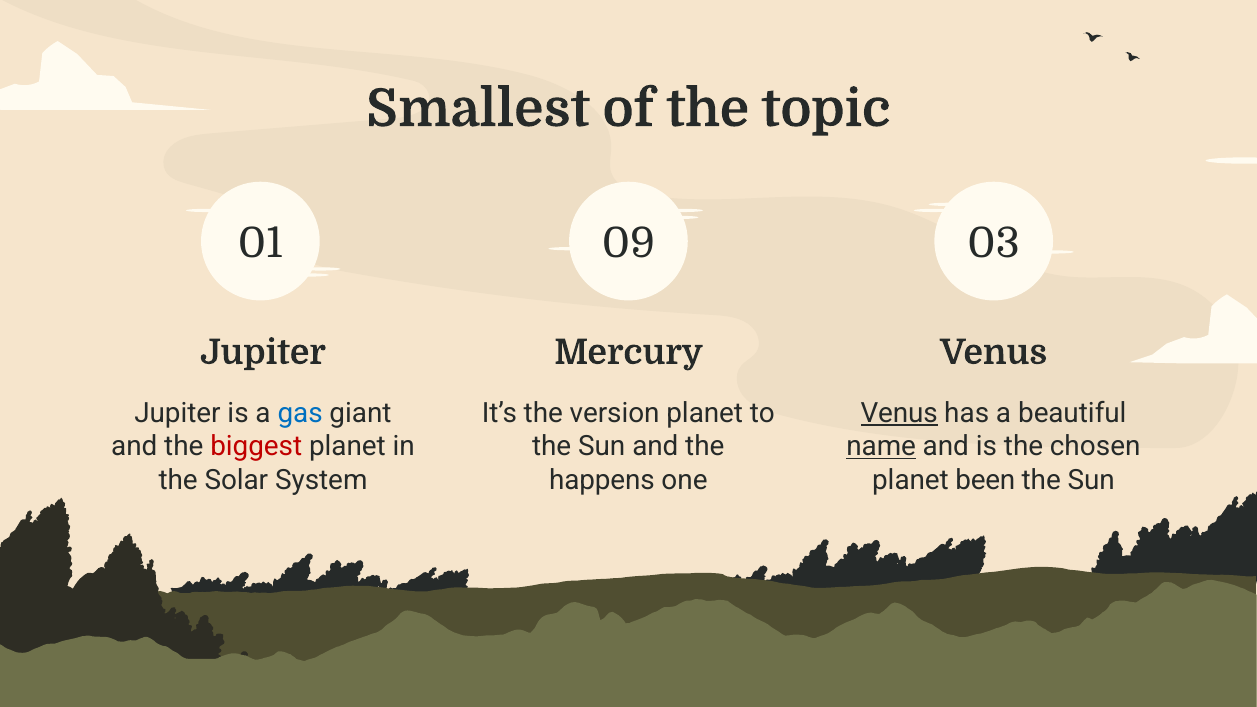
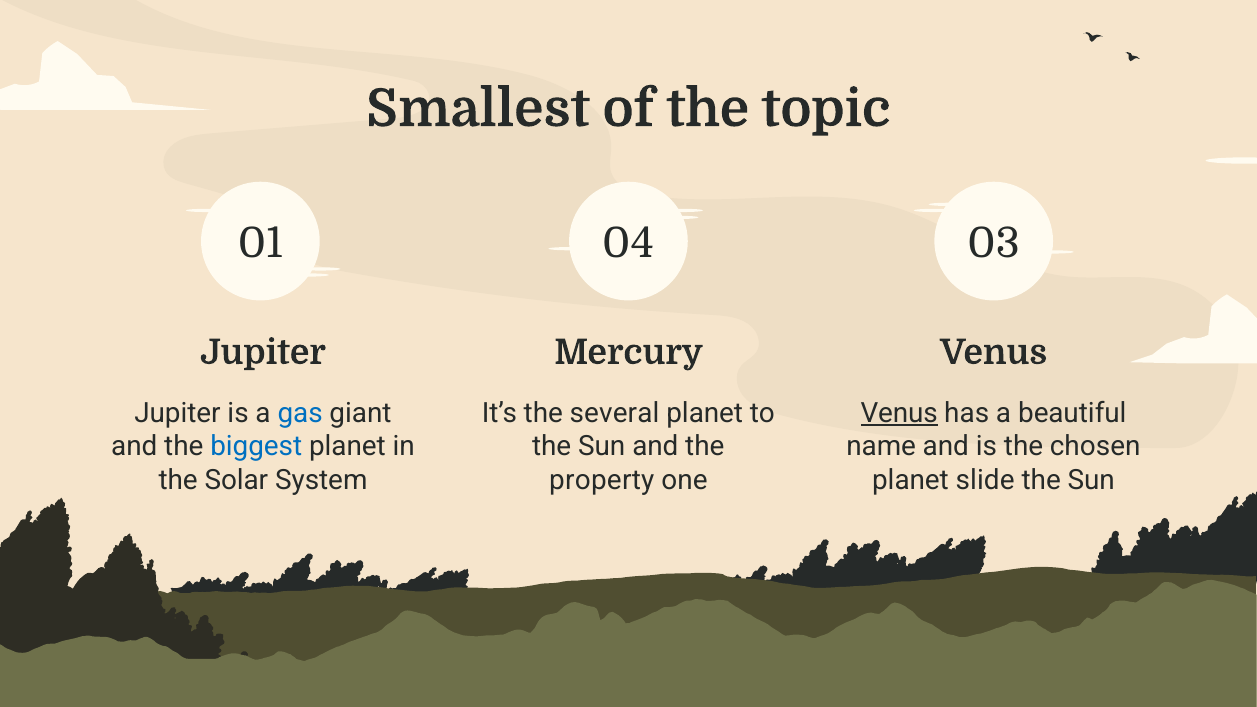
09: 09 -> 04 (628, 244)
version: version -> several (615, 413)
biggest colour: red -> blue (256, 447)
name underline: present -> none (881, 447)
happens: happens -> property (602, 480)
been: been -> slide (985, 480)
